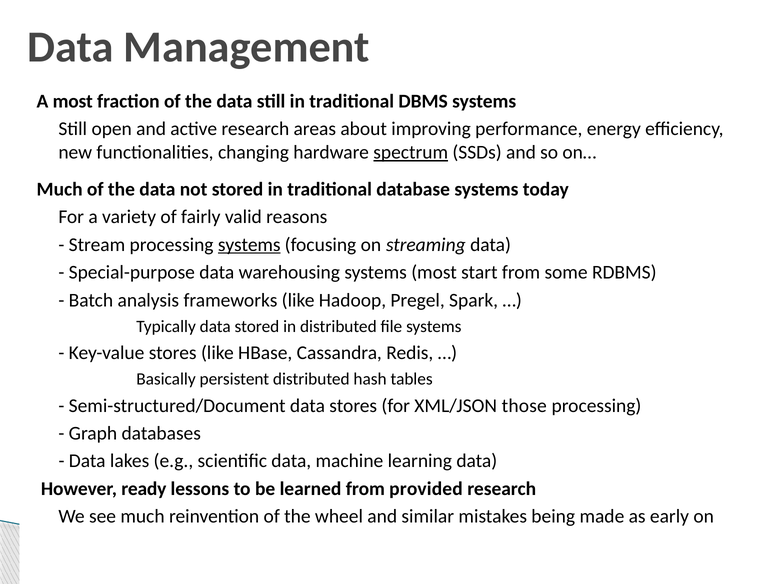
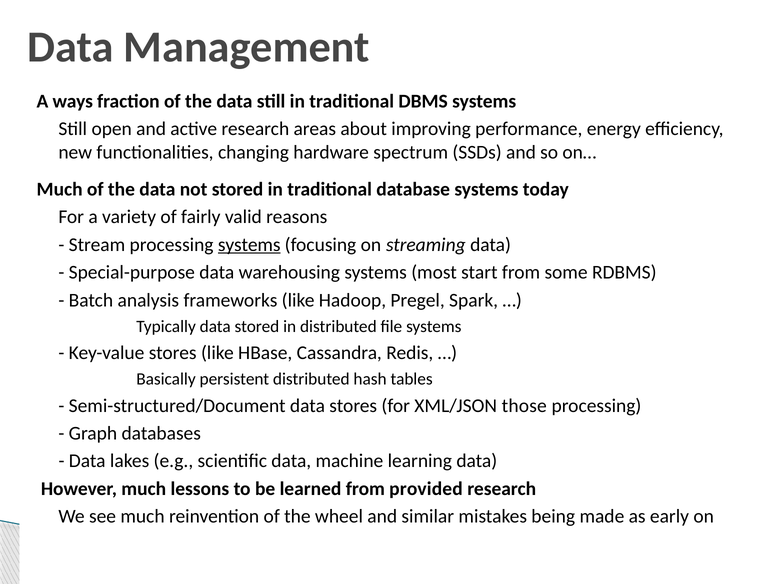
A most: most -> ways (73, 101)
spectrum underline: present -> none (411, 152)
However ready: ready -> much (144, 489)
